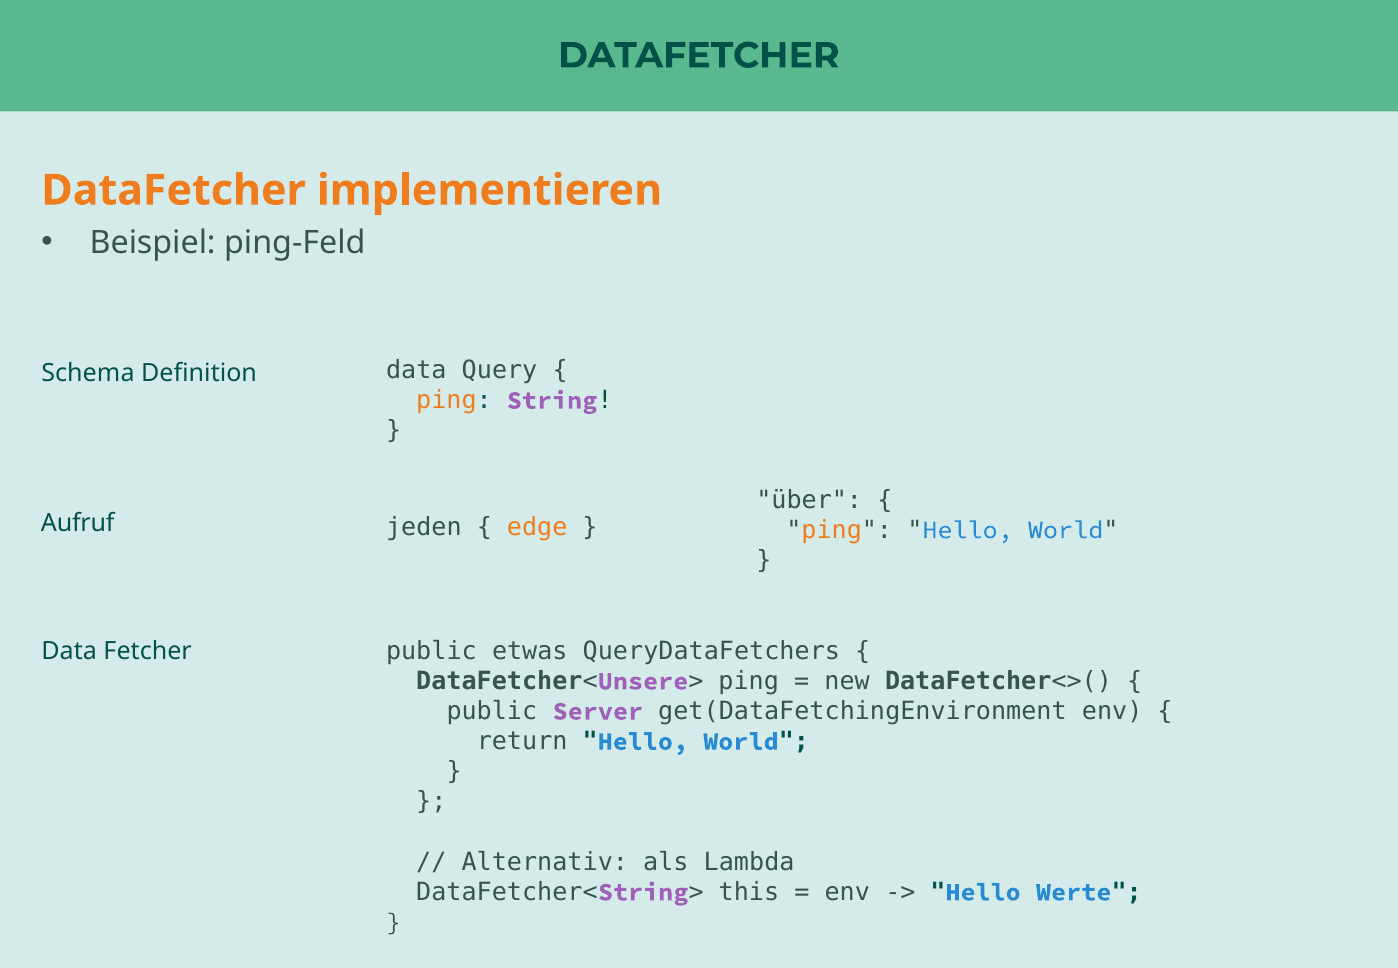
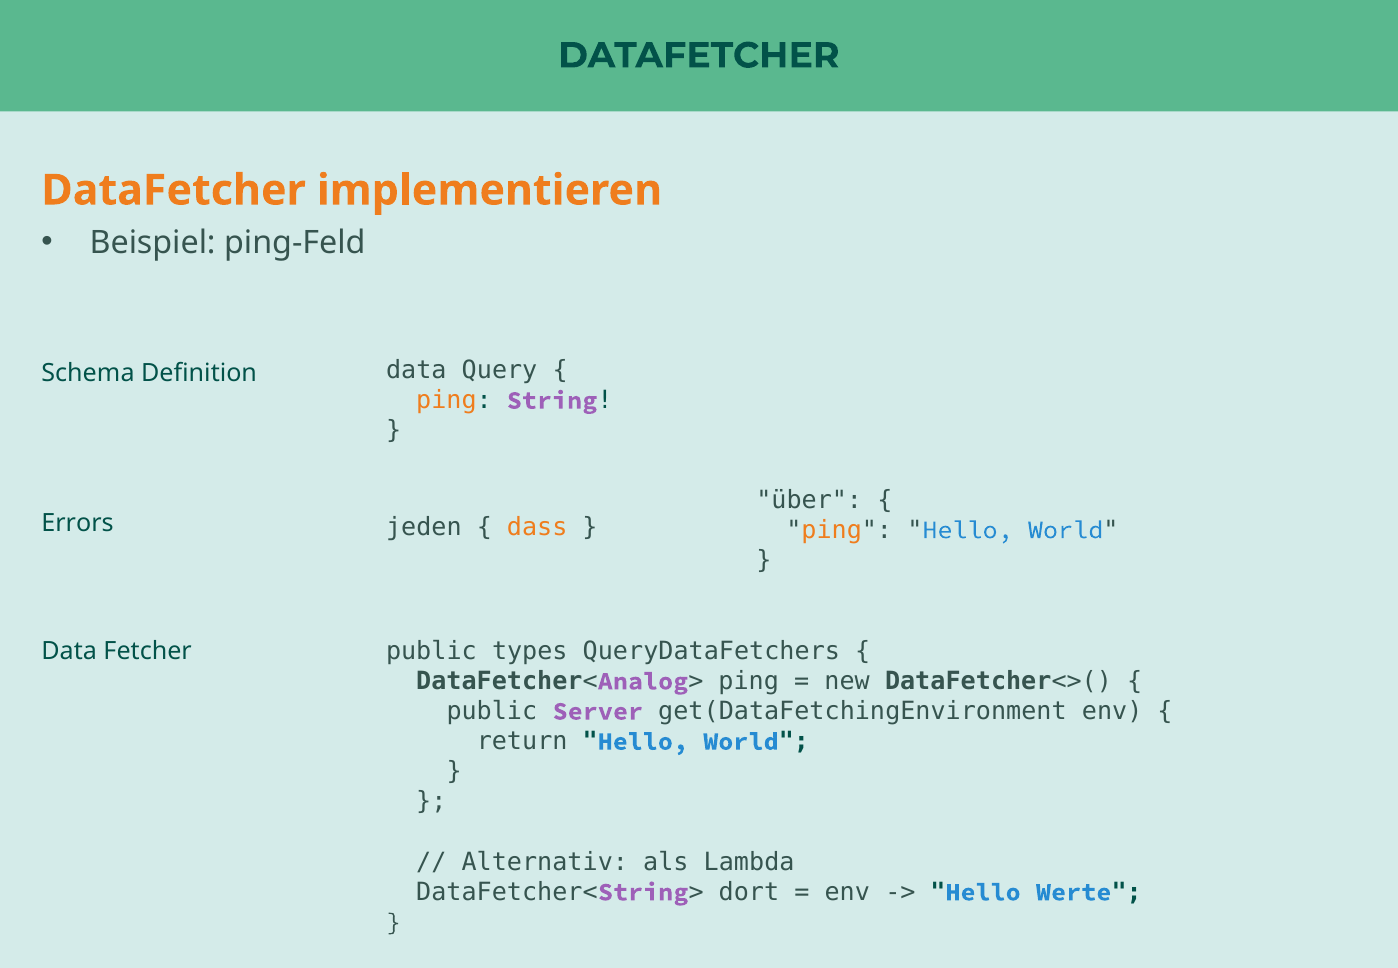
Aufruf: Aufruf -> Errors (78, 523)
edge: edge -> dass (537, 527)
etwas: etwas -> types (530, 651)
Unsere: Unsere -> Analog (643, 681)
this: this -> dort (749, 892)
